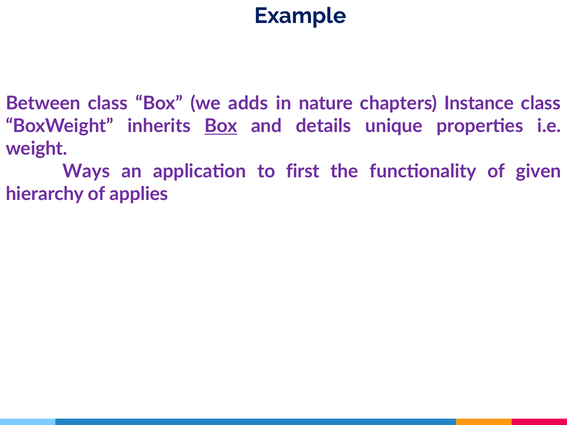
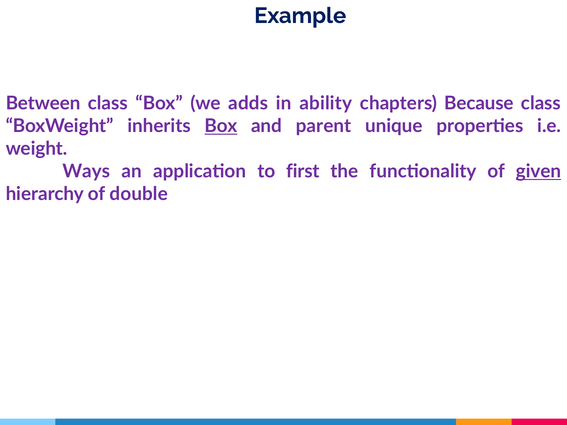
nature: nature -> ability (326, 103)
Instance: Instance -> Because (479, 103)
details: details -> parent (324, 126)
given underline: none -> present (539, 171)
applies: applies -> double (139, 194)
